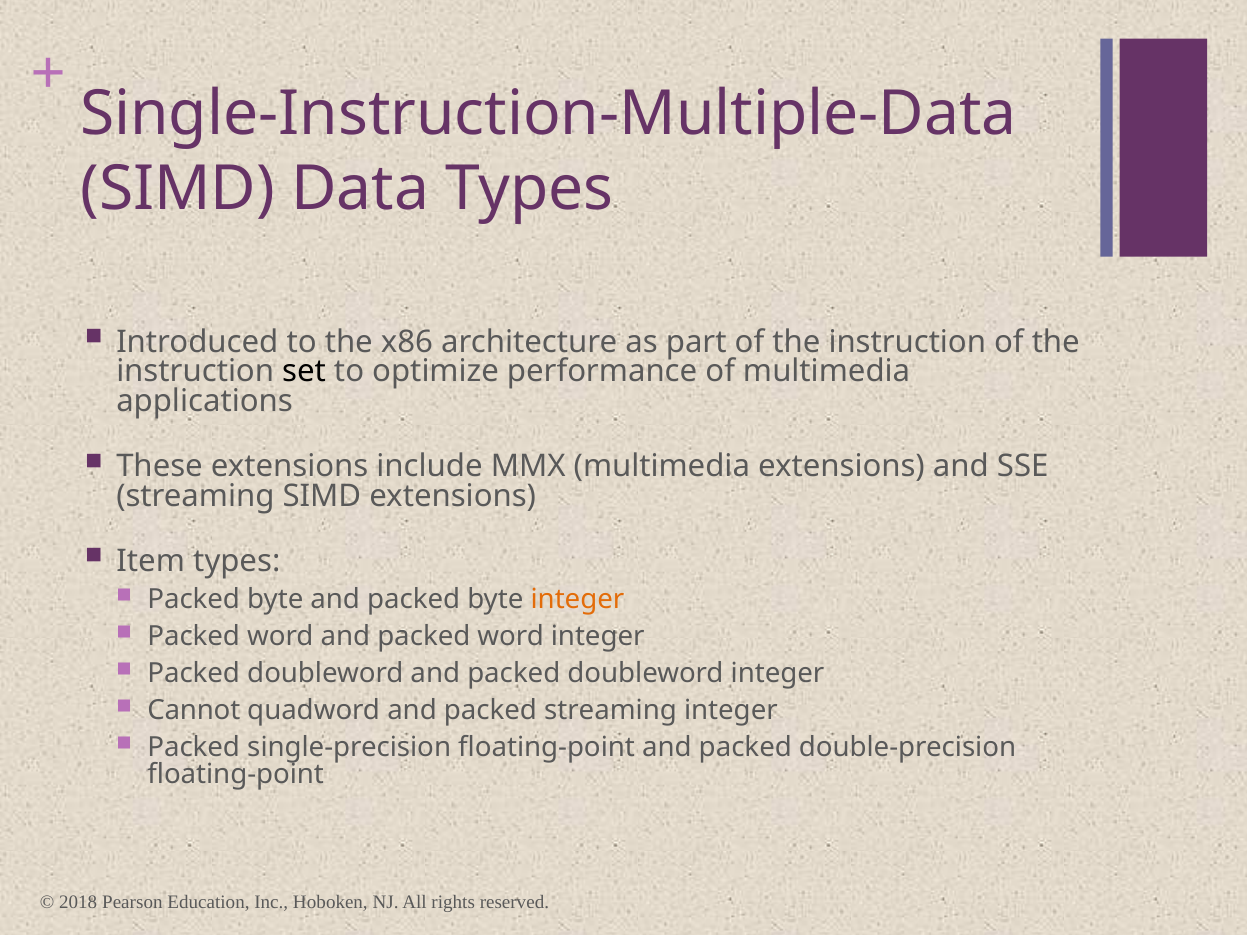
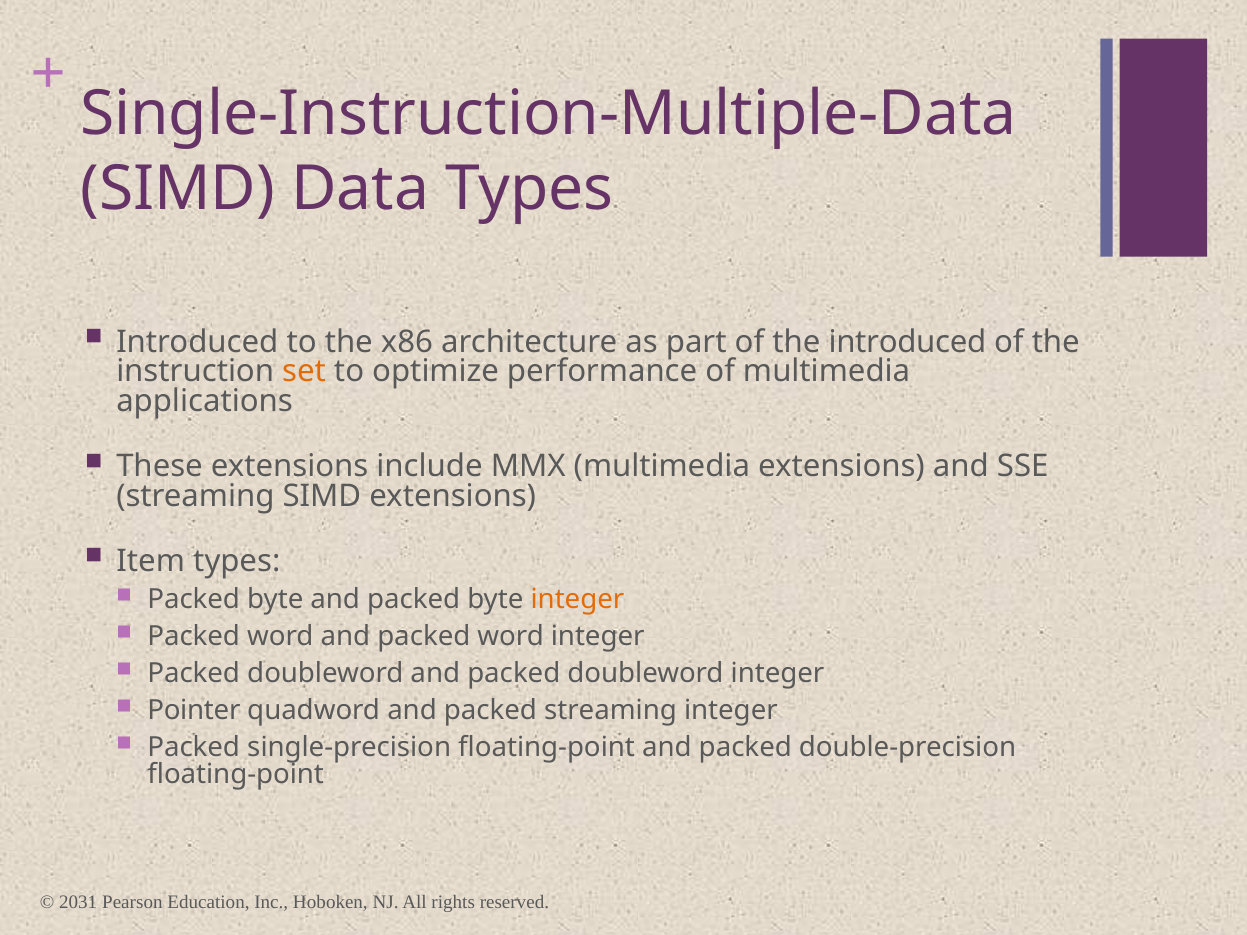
part of the instruction: instruction -> introduced (907, 342)
set colour: black -> orange (304, 372)
Cannot: Cannot -> Pointer (194, 711)
2018: 2018 -> 2031 (78, 902)
